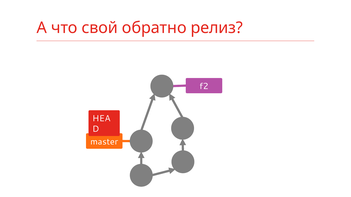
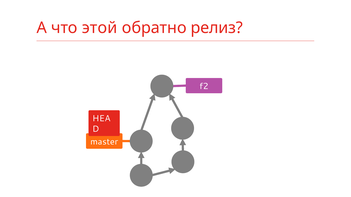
свой: свой -> этой (100, 28)
